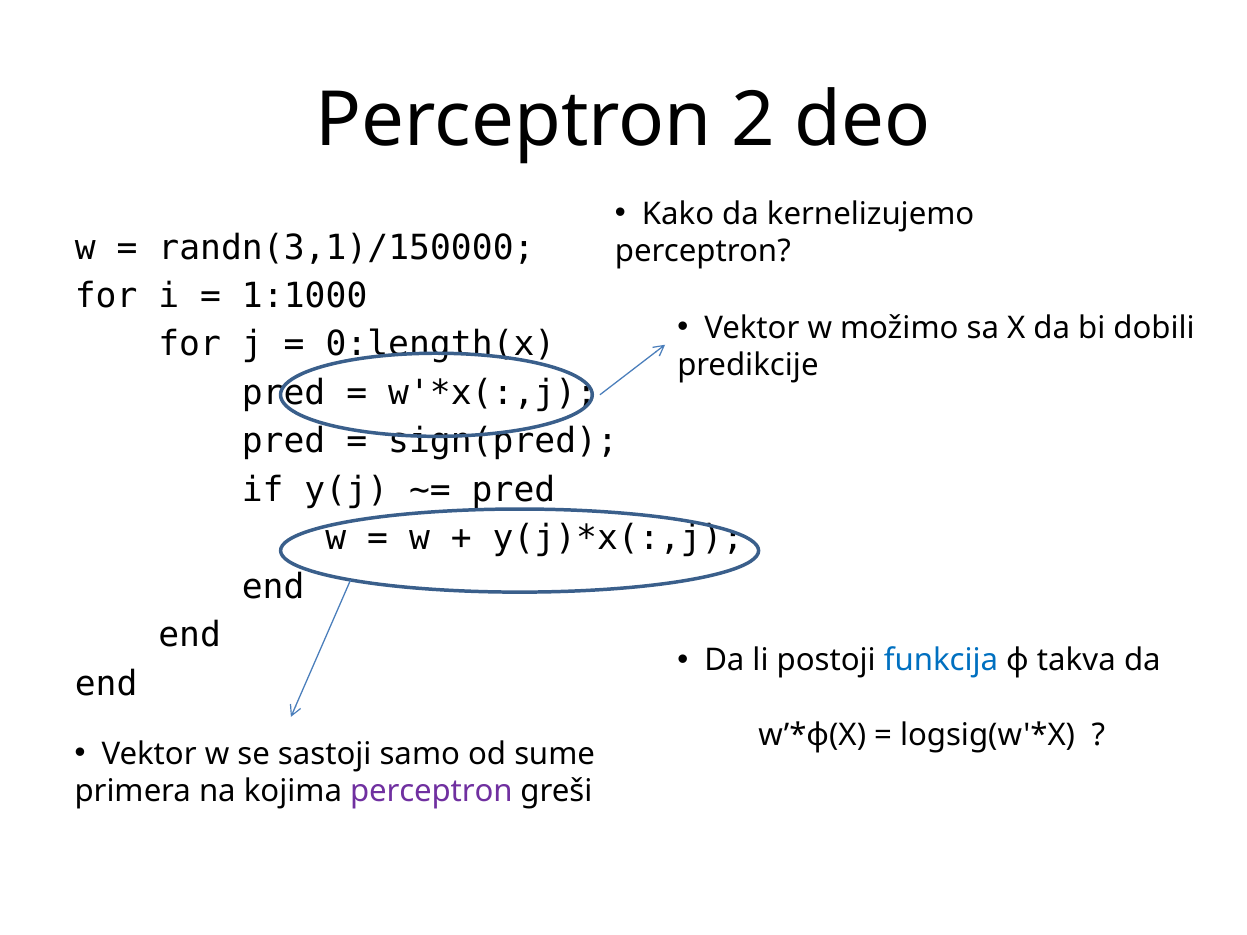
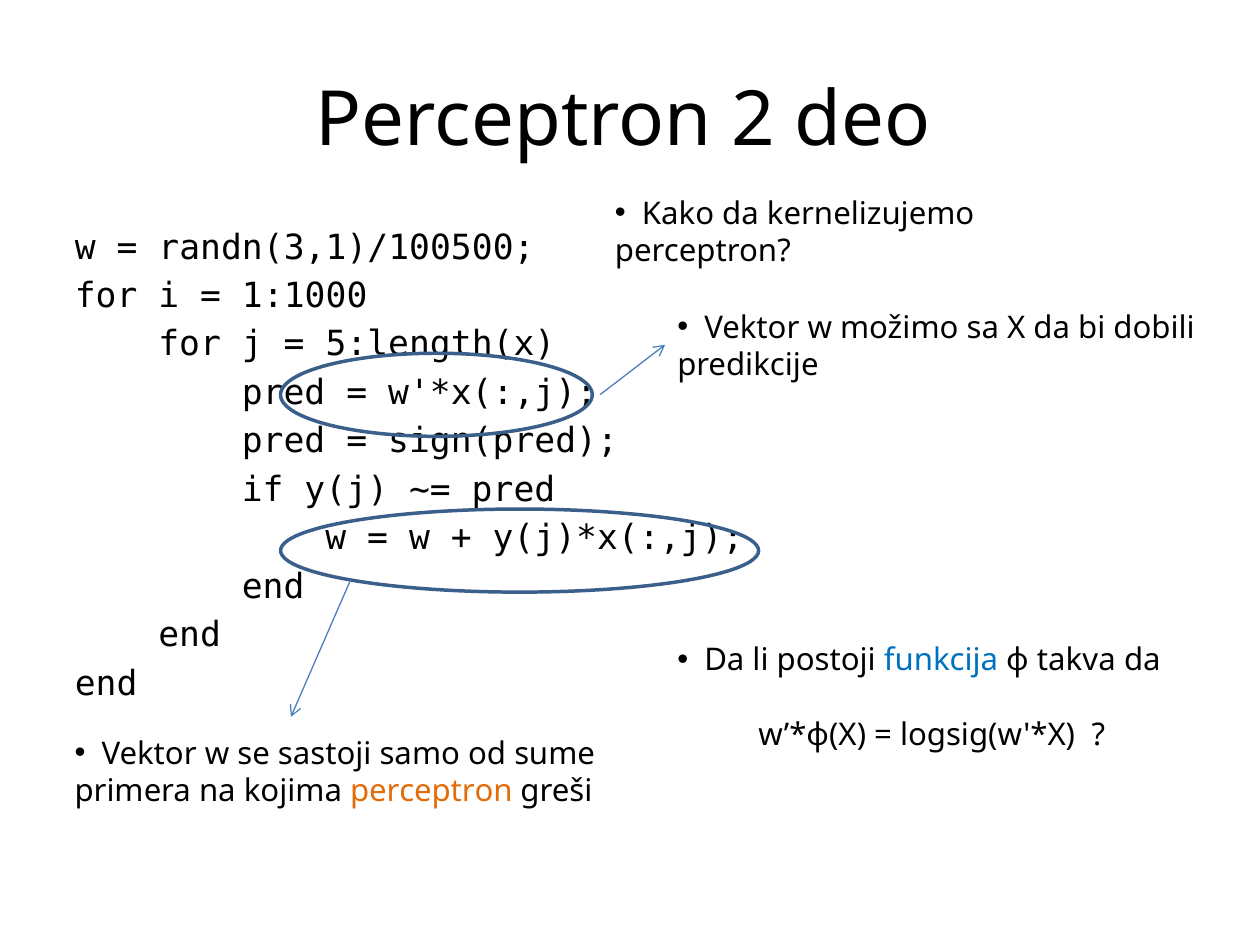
randn(3,1)/150000: randn(3,1)/150000 -> randn(3,1)/100500 (346, 248)
0:length(x: 0:length(x -> 5:length(x (440, 345)
perceptron colour: purple -> orange (431, 792)
